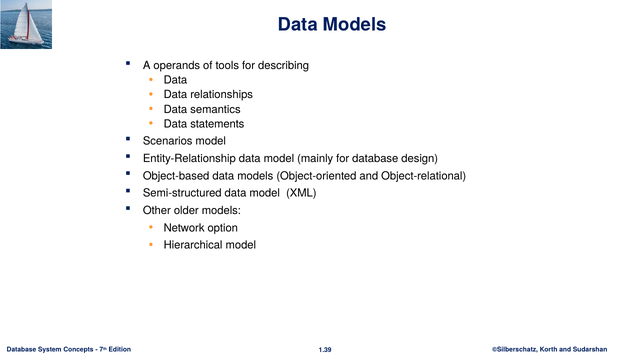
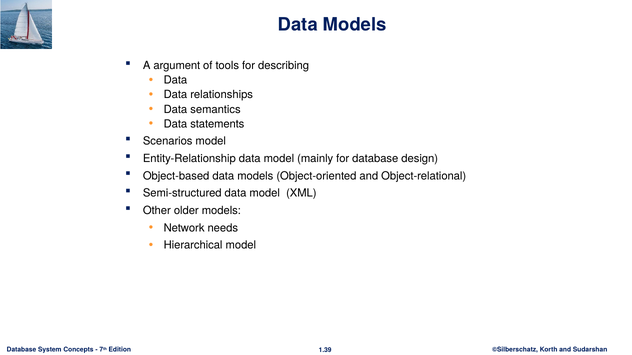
operands: operands -> argument (177, 65)
option: option -> needs (223, 228)
